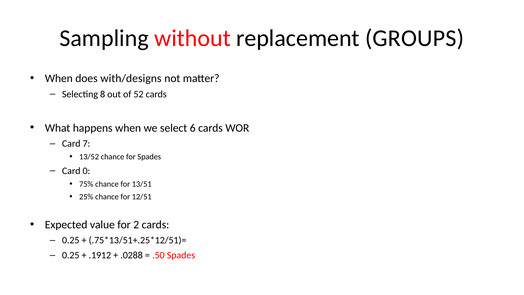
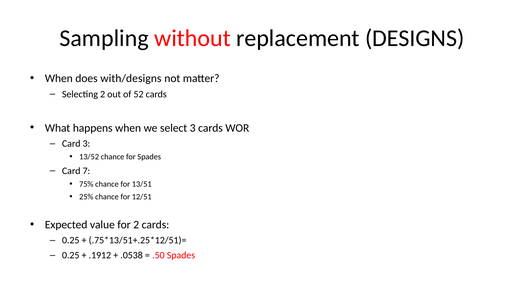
GROUPS: GROUPS -> DESIGNS (415, 38)
Selecting 8: 8 -> 2 (103, 94)
select 6: 6 -> 3 (193, 128)
Card 7: 7 -> 3 (86, 143)
0: 0 -> 7 (86, 171)
.0288: .0288 -> .0538 (132, 255)
